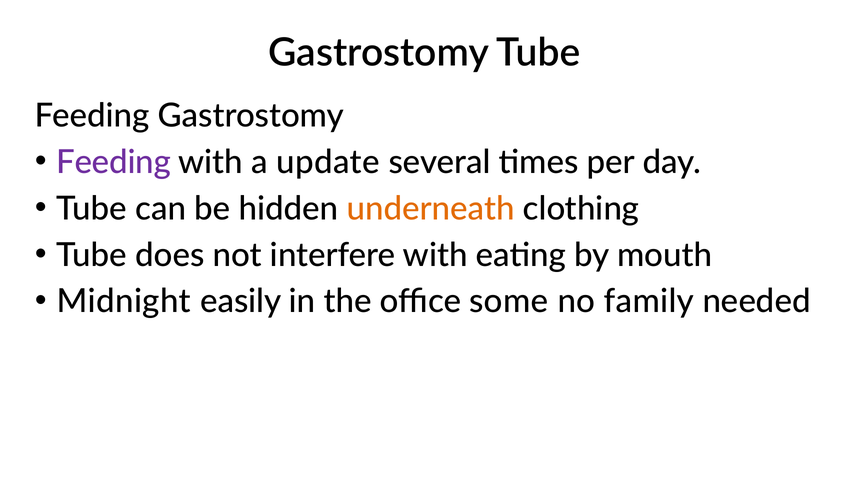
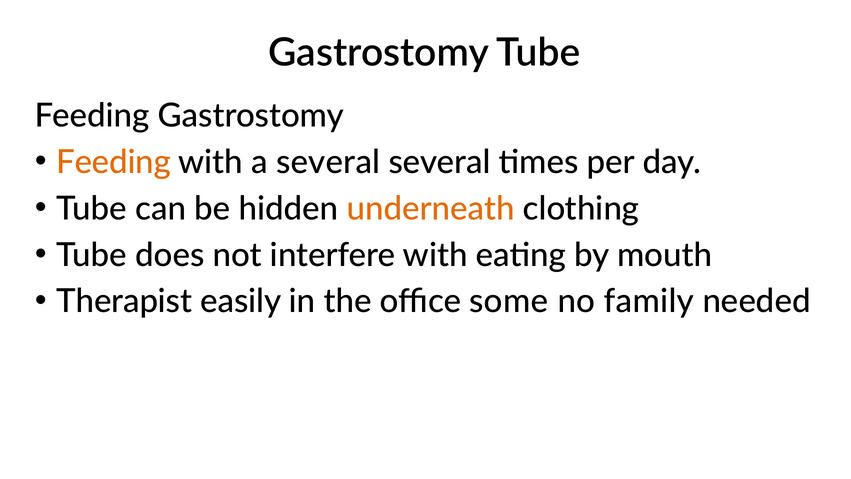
Feeding colour: purple -> orange (114, 162)
a update: update -> several (328, 162)
Midnight: Midnight -> Therapist (124, 301)
